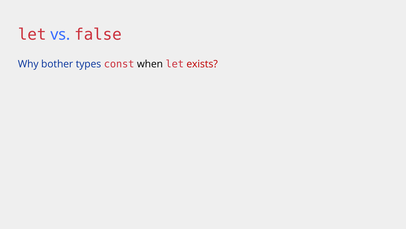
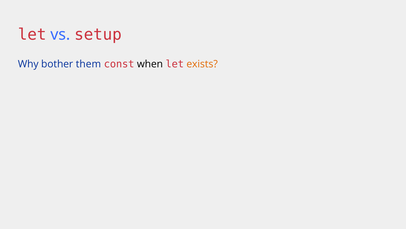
false: false -> setup (98, 34)
types: types -> them (88, 64)
exists colour: red -> orange (202, 64)
